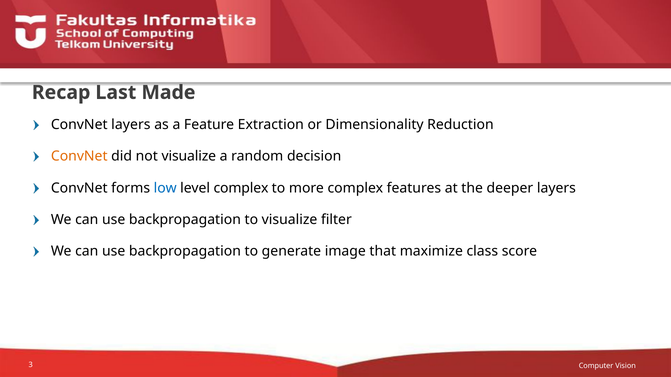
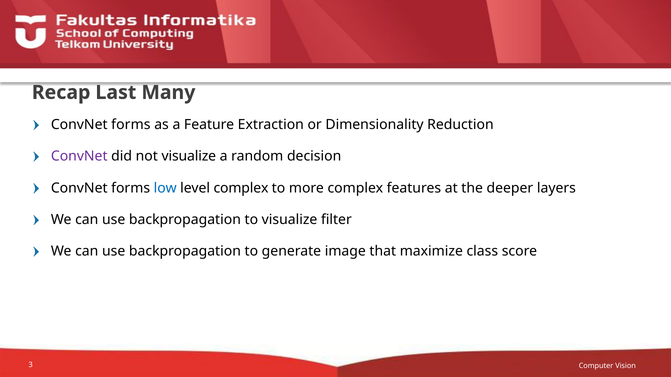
Made: Made -> Many (168, 93)
layers: layers -> forms (131, 125)
ConvNet colour: orange -> purple (79, 157)
